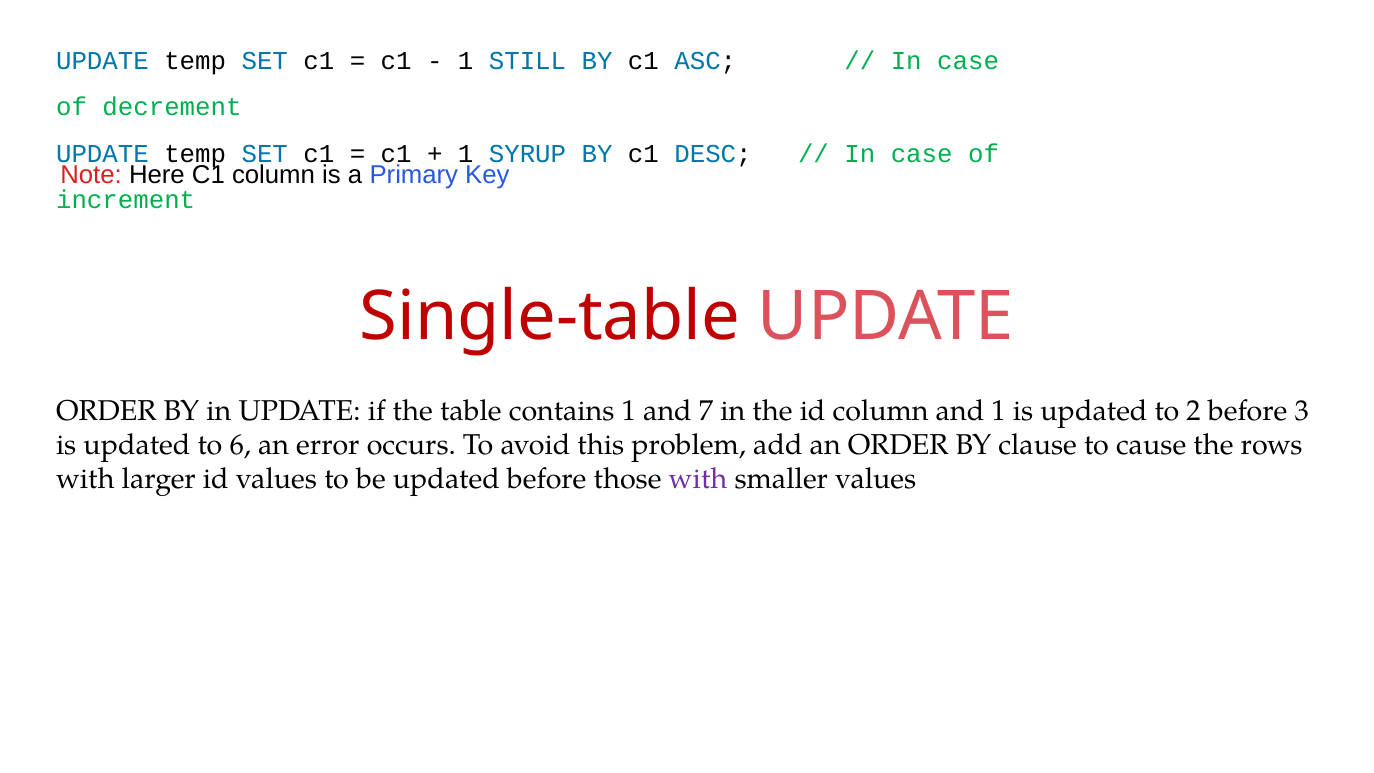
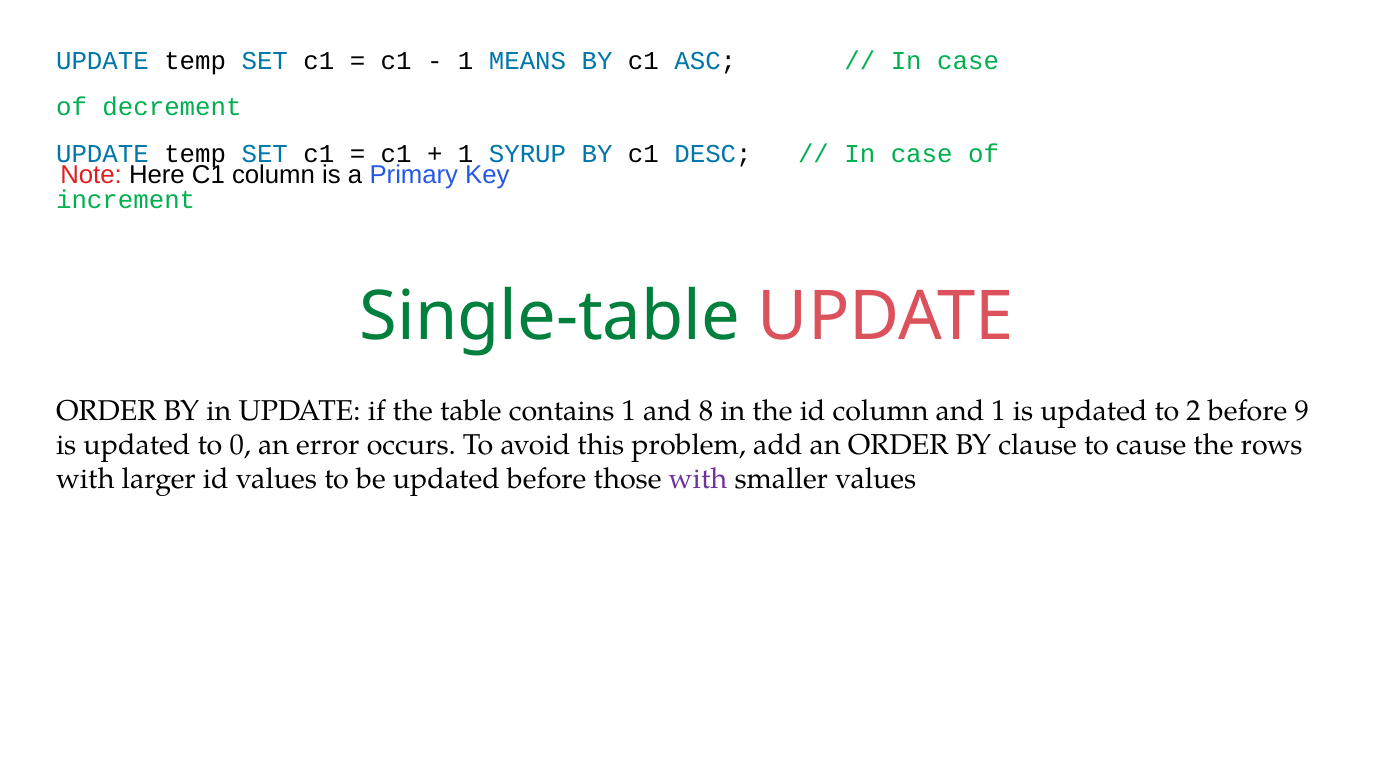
STILL: STILL -> MEANS (528, 61)
Single-table colour: red -> green (550, 317)
7: 7 -> 8 (706, 411)
3: 3 -> 9 (1302, 411)
6: 6 -> 0 (240, 445)
